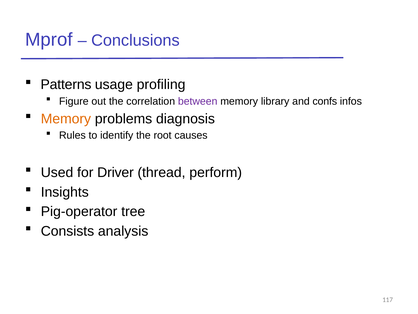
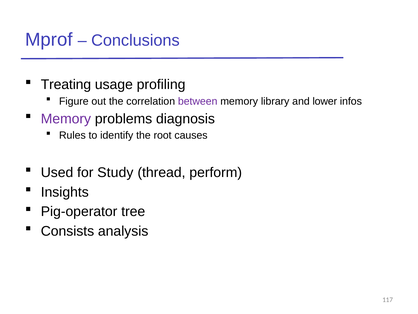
Patterns: Patterns -> Treating (66, 85)
confs: confs -> lower (325, 101)
Memory colour: orange -> purple (66, 119)
Driver: Driver -> Study (115, 172)
